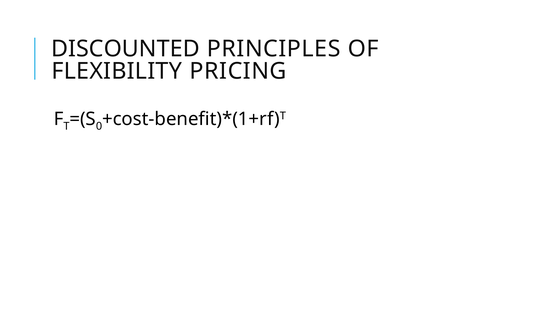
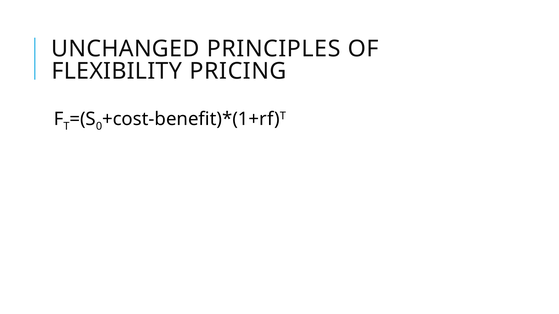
DISCOUNTED: DISCOUNTED -> UNCHANGED (125, 49)
